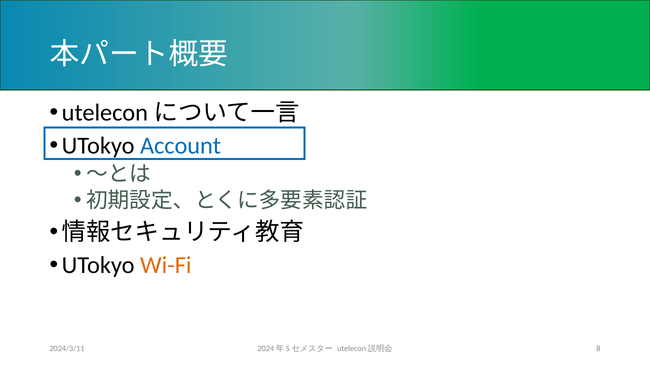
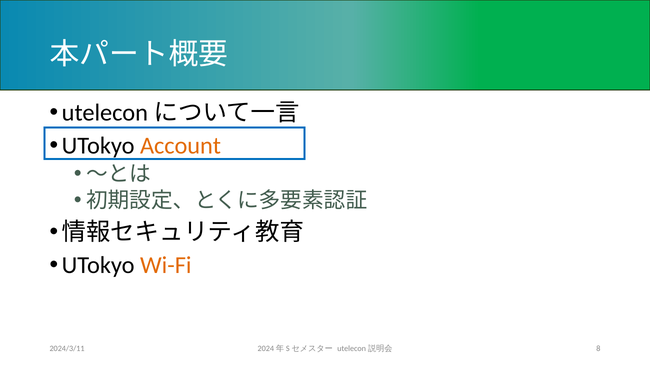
Account colour: blue -> orange (181, 146)
